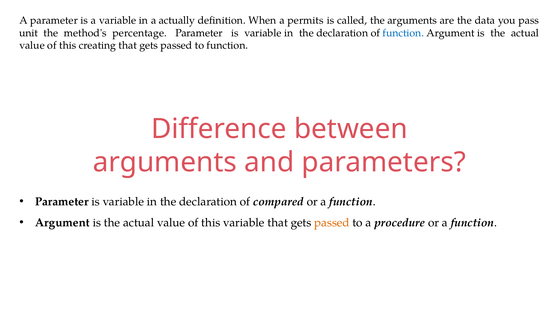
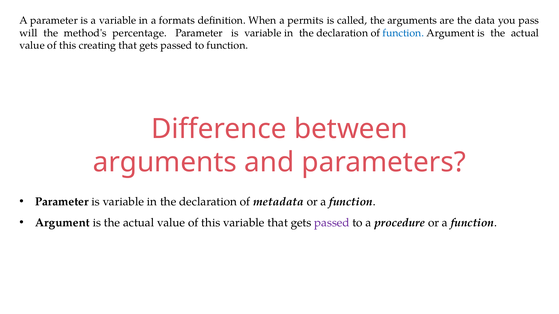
actually: actually -> formats (177, 20)
unit: unit -> will (29, 33)
compared: compared -> metadata (278, 202)
passed colour: orange -> purple (332, 223)
